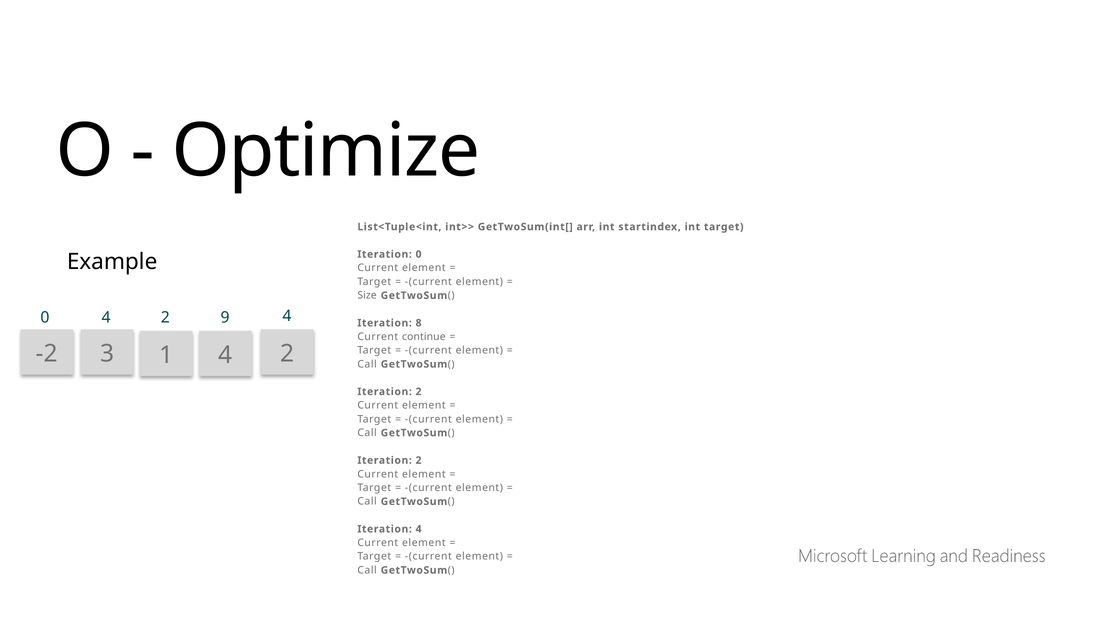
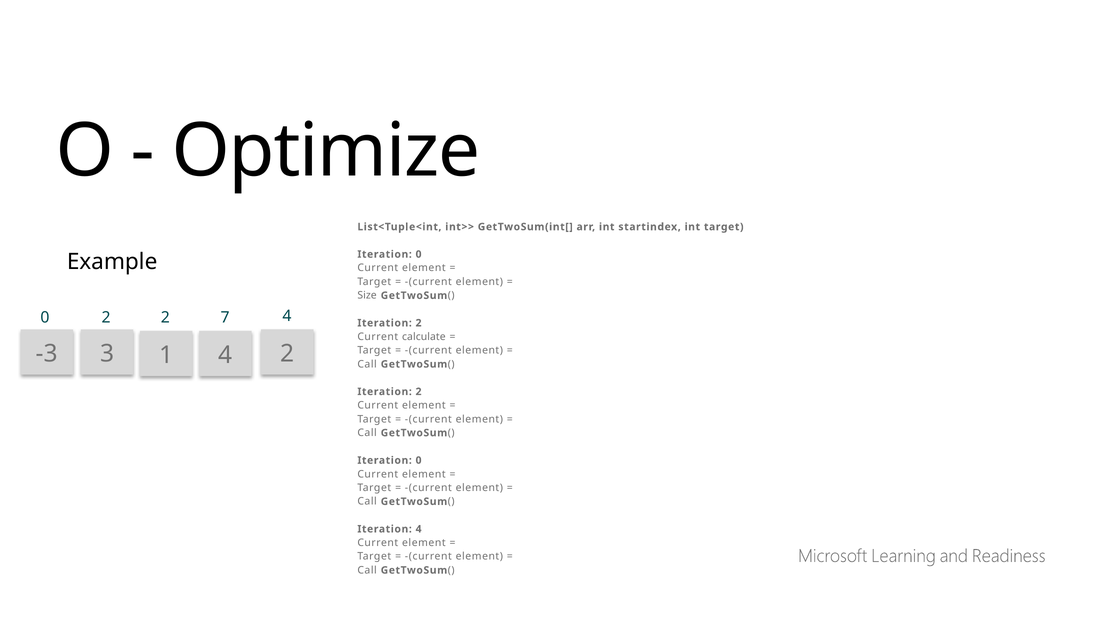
0 4: 4 -> 2 (106, 317)
9: 9 -> 7 (225, 317)
8: 8 -> 2 (419, 323)
continue: continue -> calculate (424, 337)
-2: -2 -> -3 (47, 354)
2: 2 -> 0 (419, 460)
